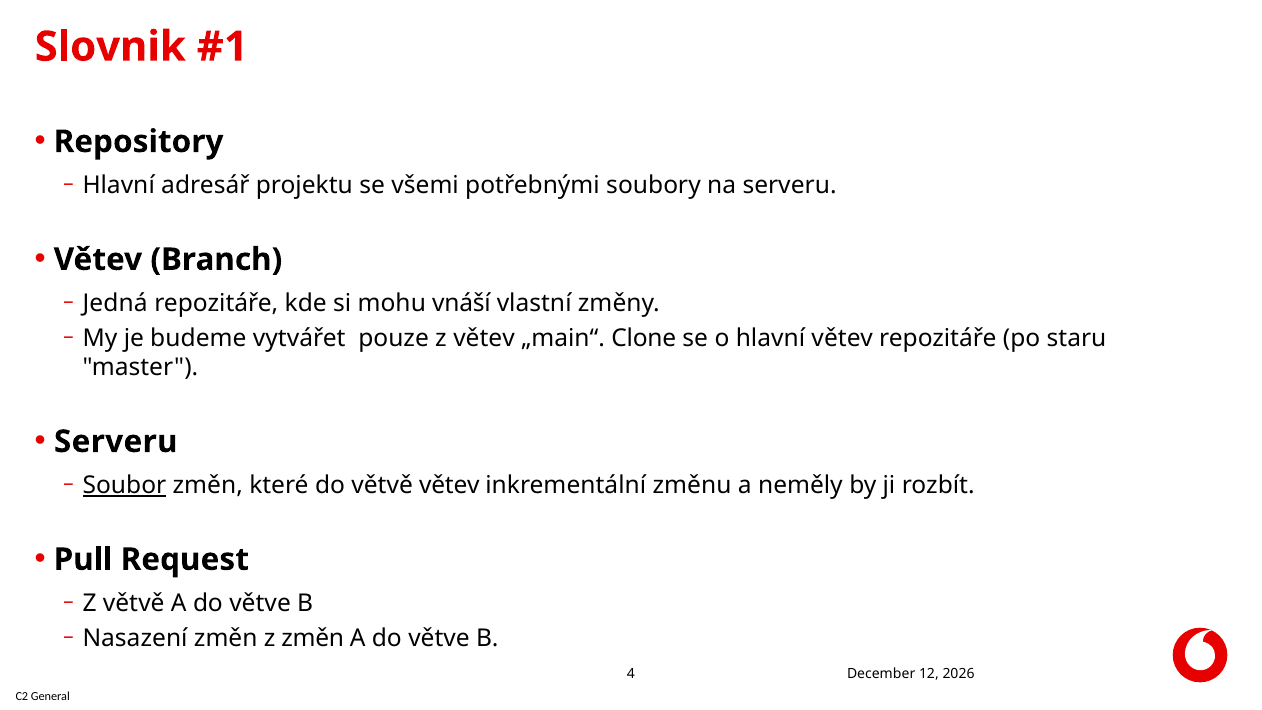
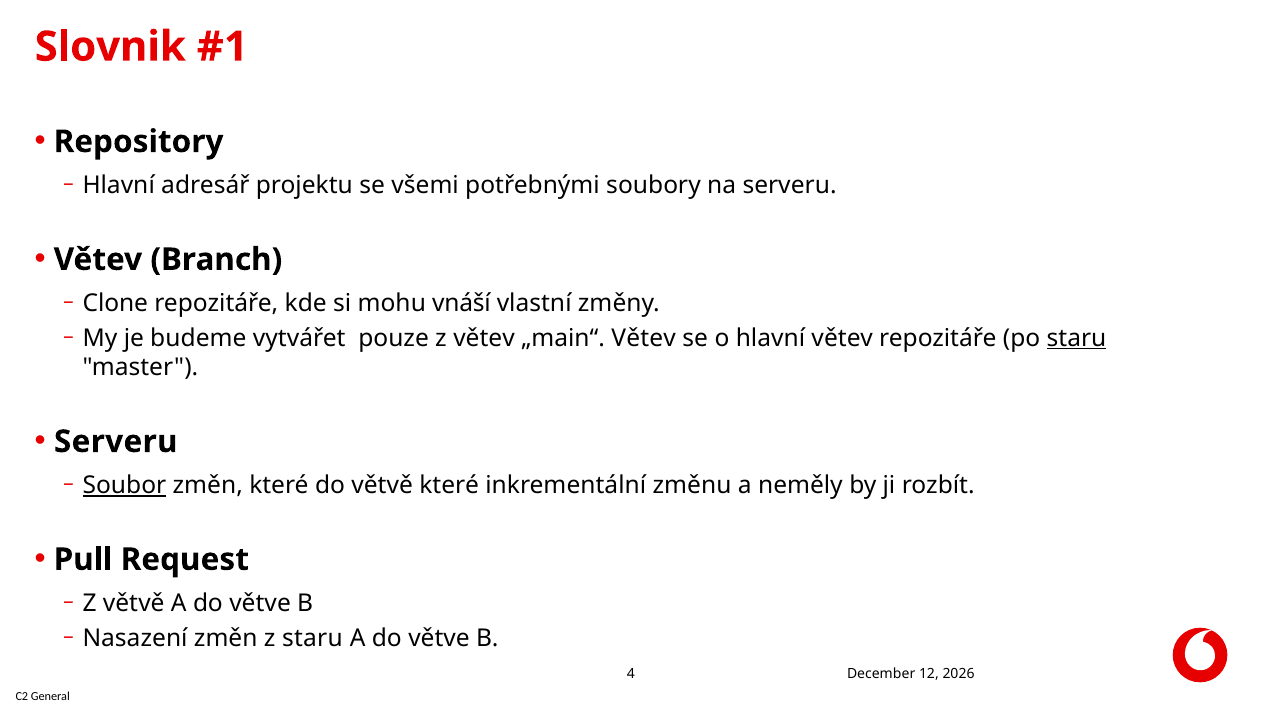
Jedná: Jedná -> Clone (115, 303)
„main“ Clone: Clone -> Větev (644, 338)
staru underline: none -> present (1077, 338)
větvě větev: větev -> které (449, 485)
z změn: změn -> staru (312, 638)
